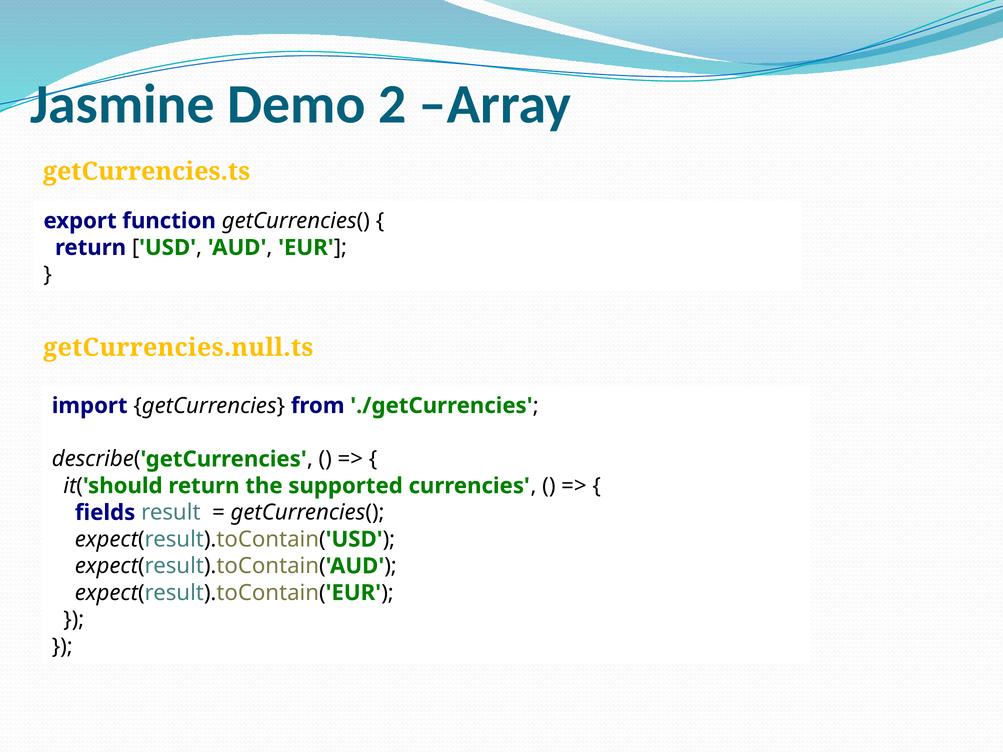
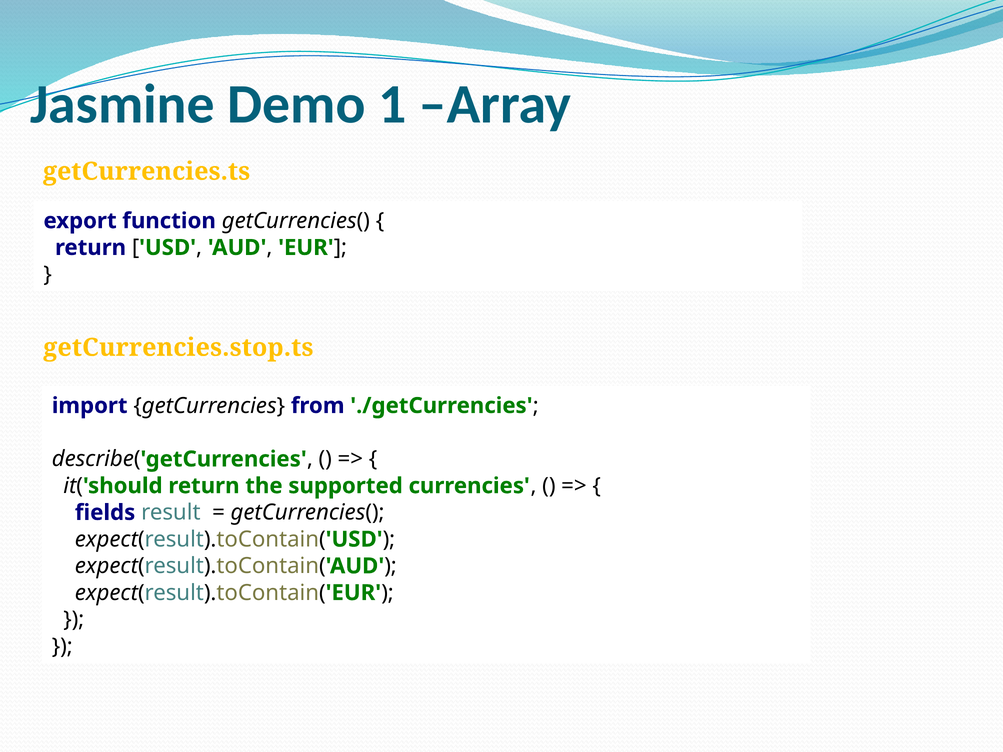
2: 2 -> 1 (392, 104)
getCurrencies.null.ts: getCurrencies.null.ts -> getCurrencies.stop.ts (178, 348)
